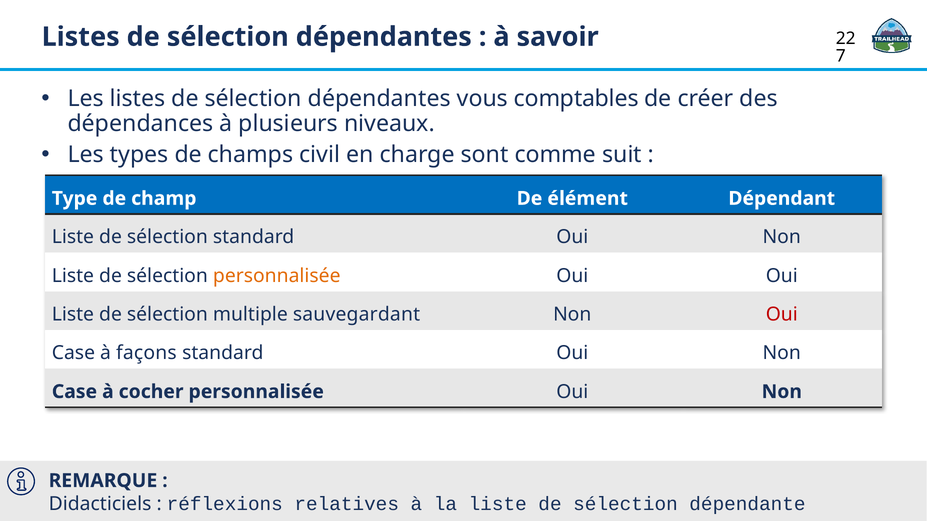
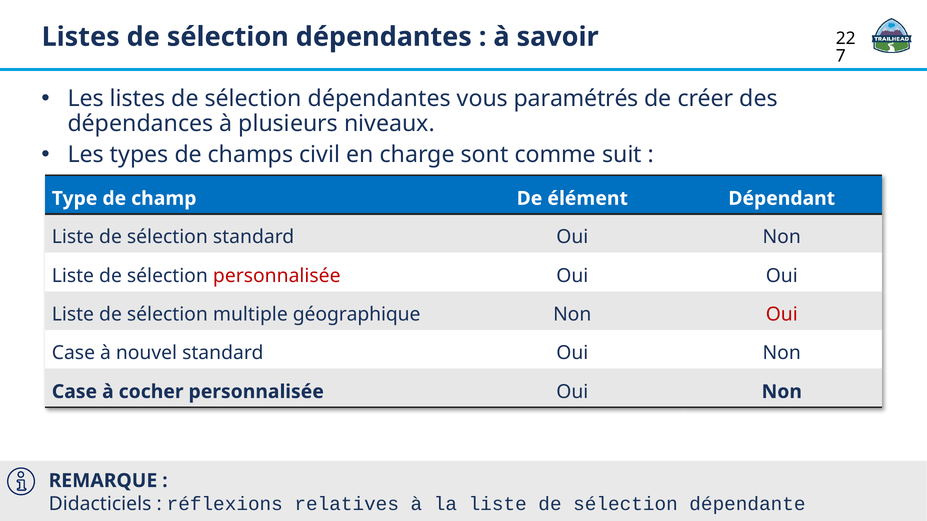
comptables: comptables -> paramétrés (576, 99)
personnalisée colour: orange -> red (277, 276)
sauvegardant: sauvegardant -> géographique (357, 315)
façons: façons -> nouvel (146, 353)
